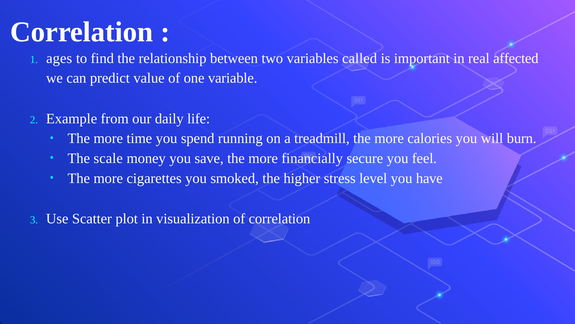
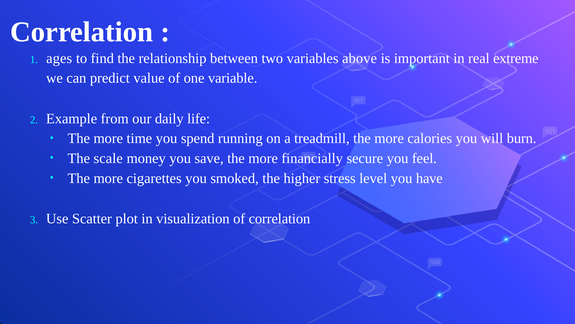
called: called -> above (360, 58)
affected: affected -> extreme (516, 58)
